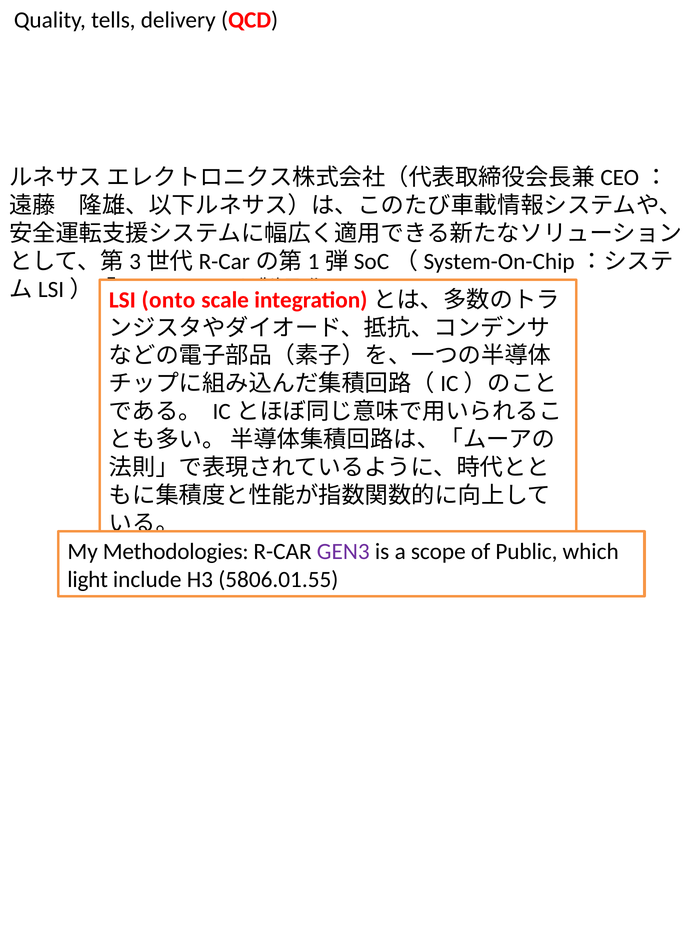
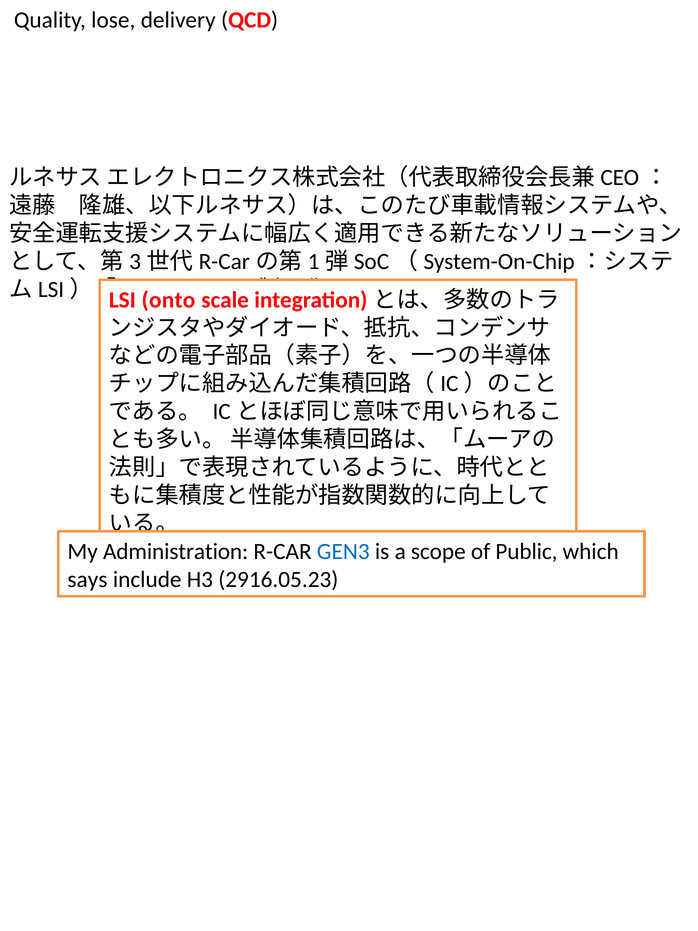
tells: tells -> lose (113, 20)
Methodologies: Methodologies -> Administration (176, 551)
GEN3 colour: purple -> blue (343, 551)
light: light -> says (87, 579)
5806.01.55: 5806.01.55 -> 2916.05.23 (278, 579)
